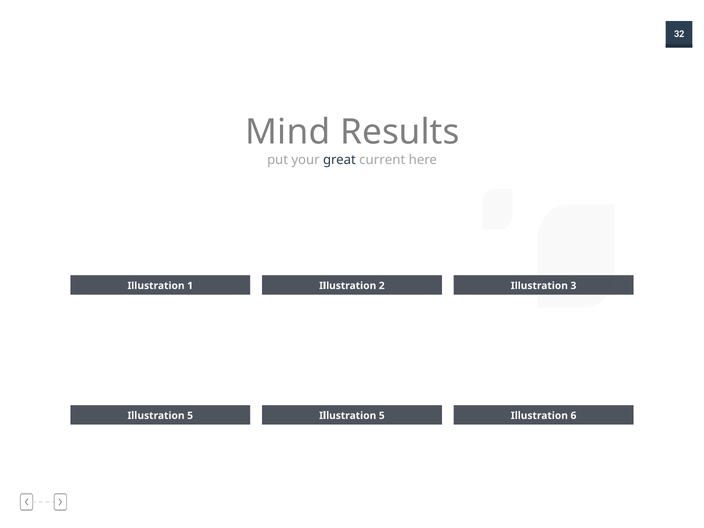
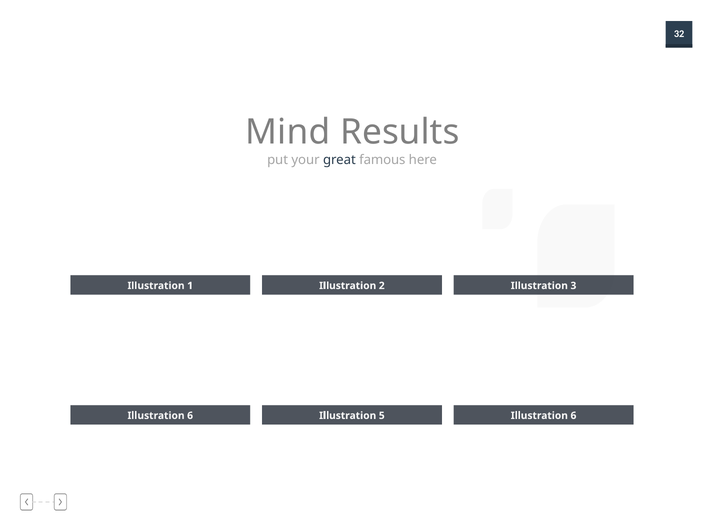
current: current -> famous (382, 160)
5: 5 -> 6 (190, 416)
